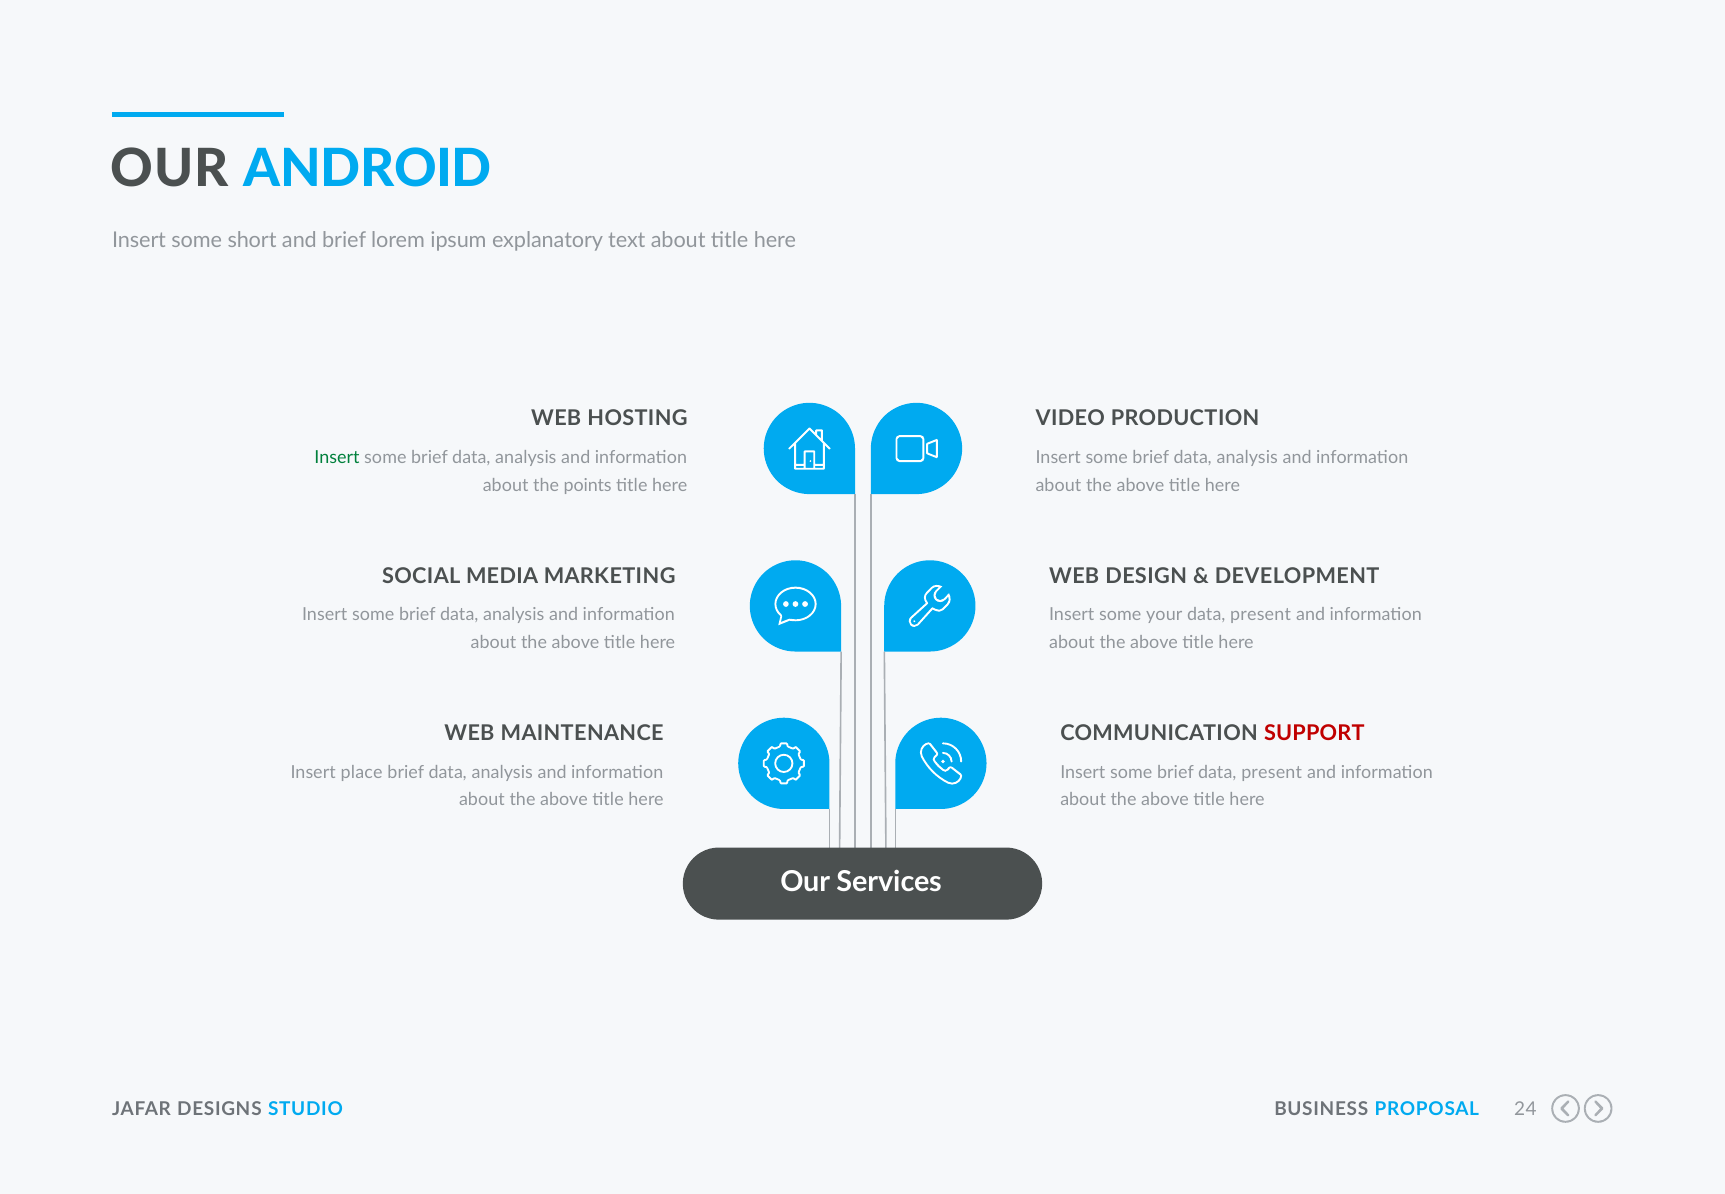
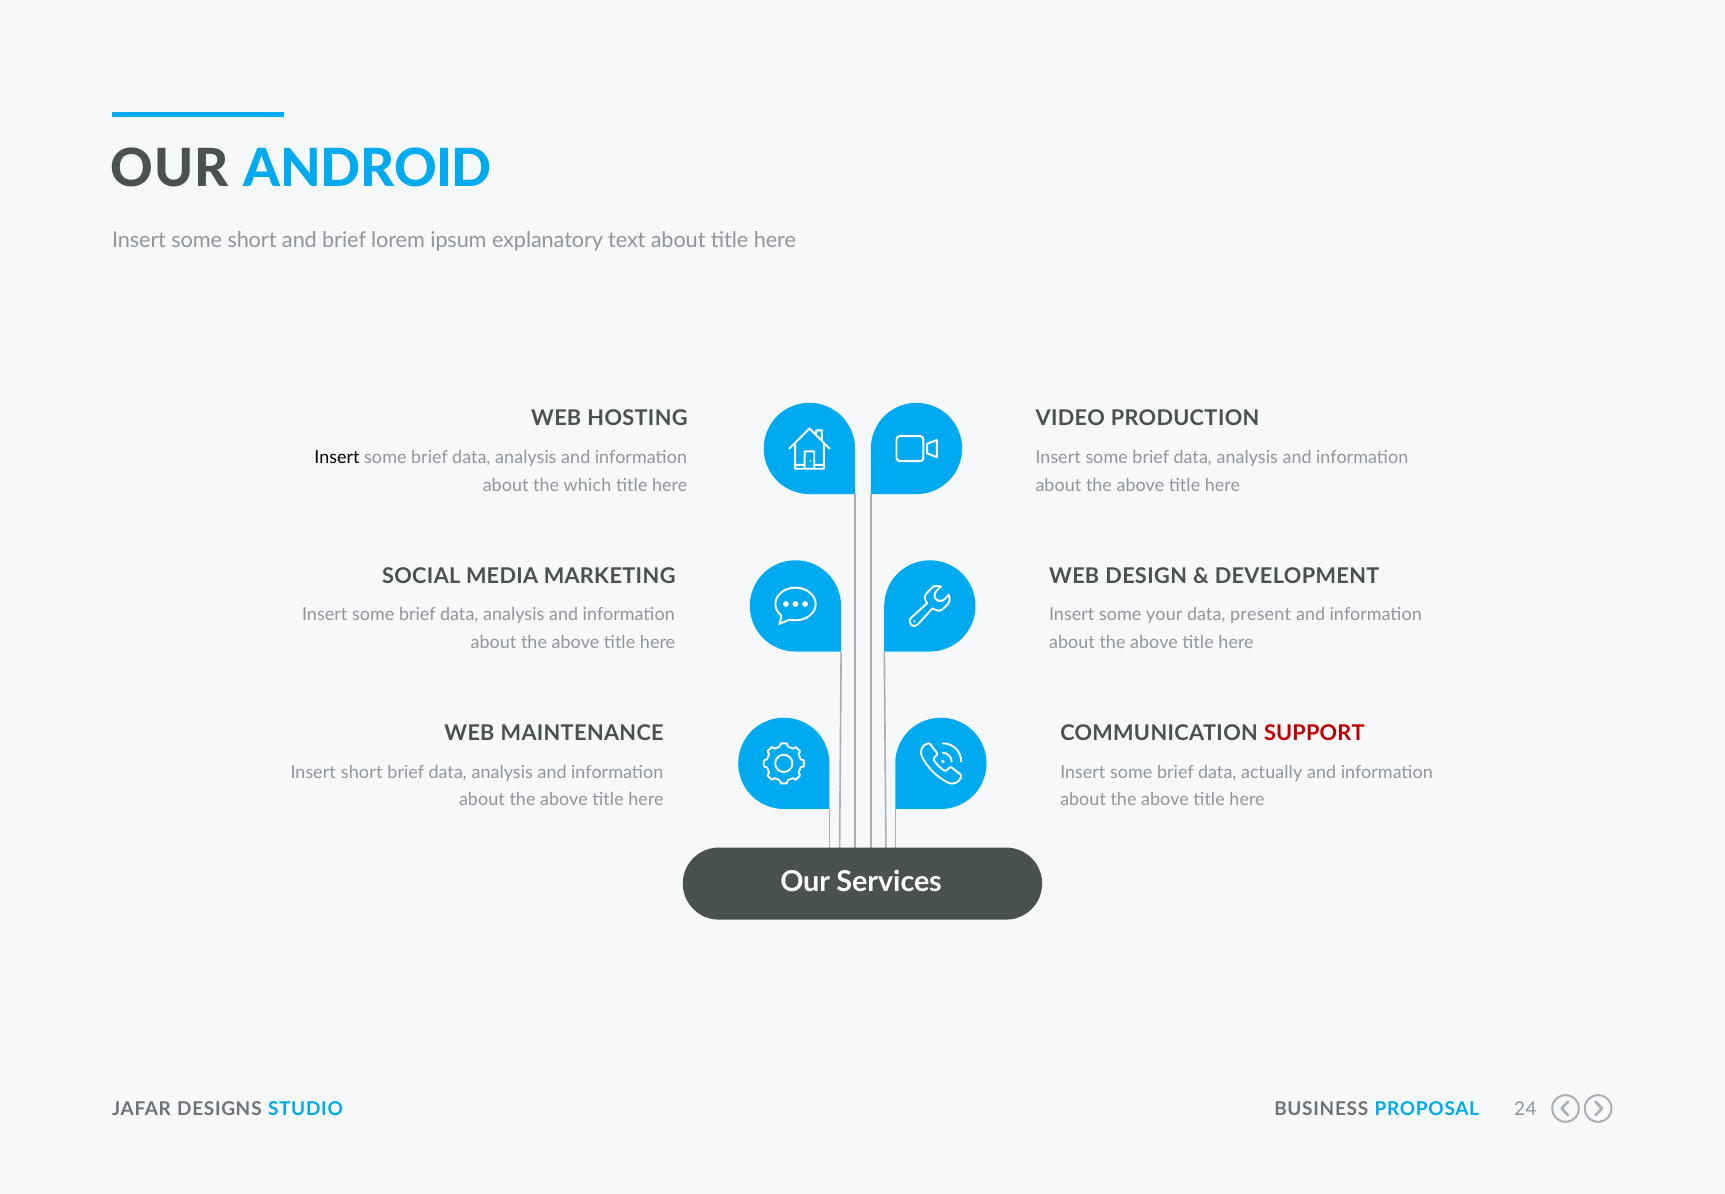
Insert colour: green -> black (337, 457)
points: points -> which (588, 485)
Insert place: place -> short (362, 772)
brief data present: present -> actually (1272, 772)
